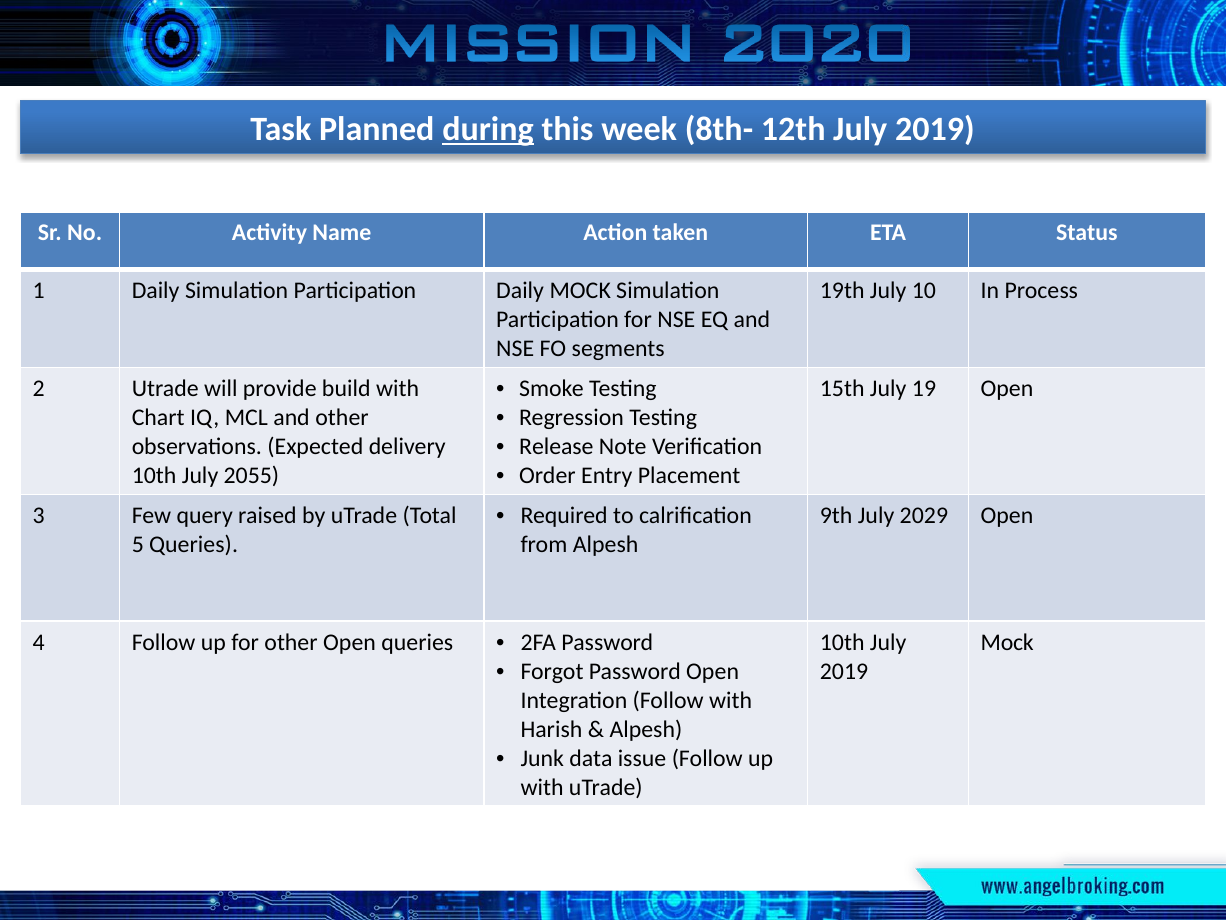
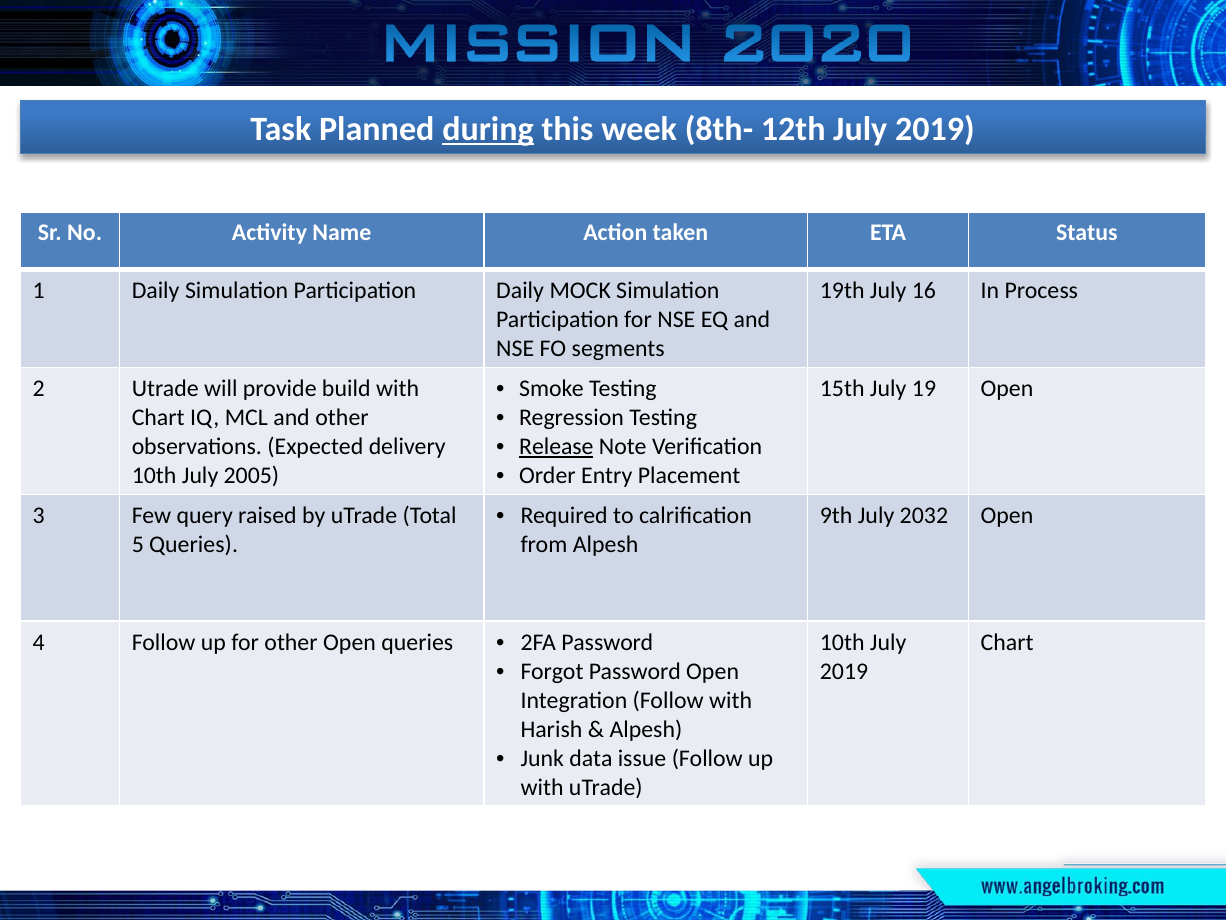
10: 10 -> 16 (924, 290)
Release underline: none -> present (556, 446)
2055: 2055 -> 2005 (251, 475)
2029: 2029 -> 2032 (924, 515)
Mock: Mock -> Chart (1007, 642)
